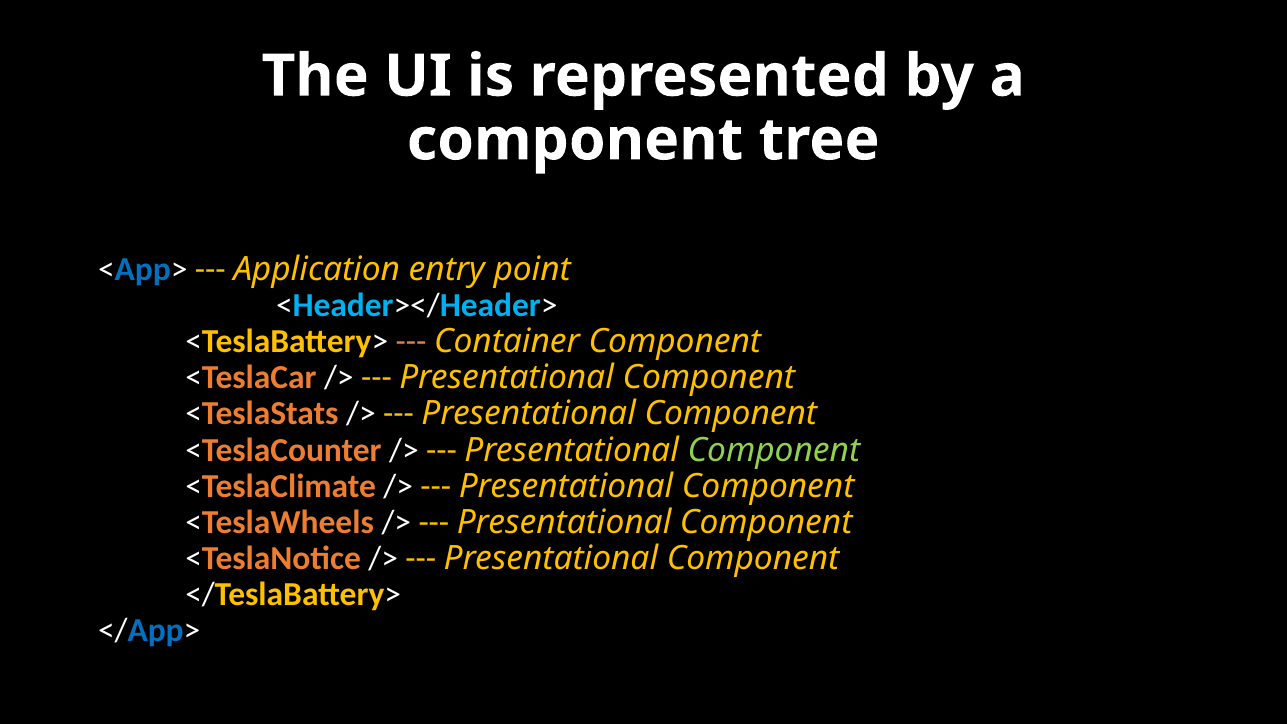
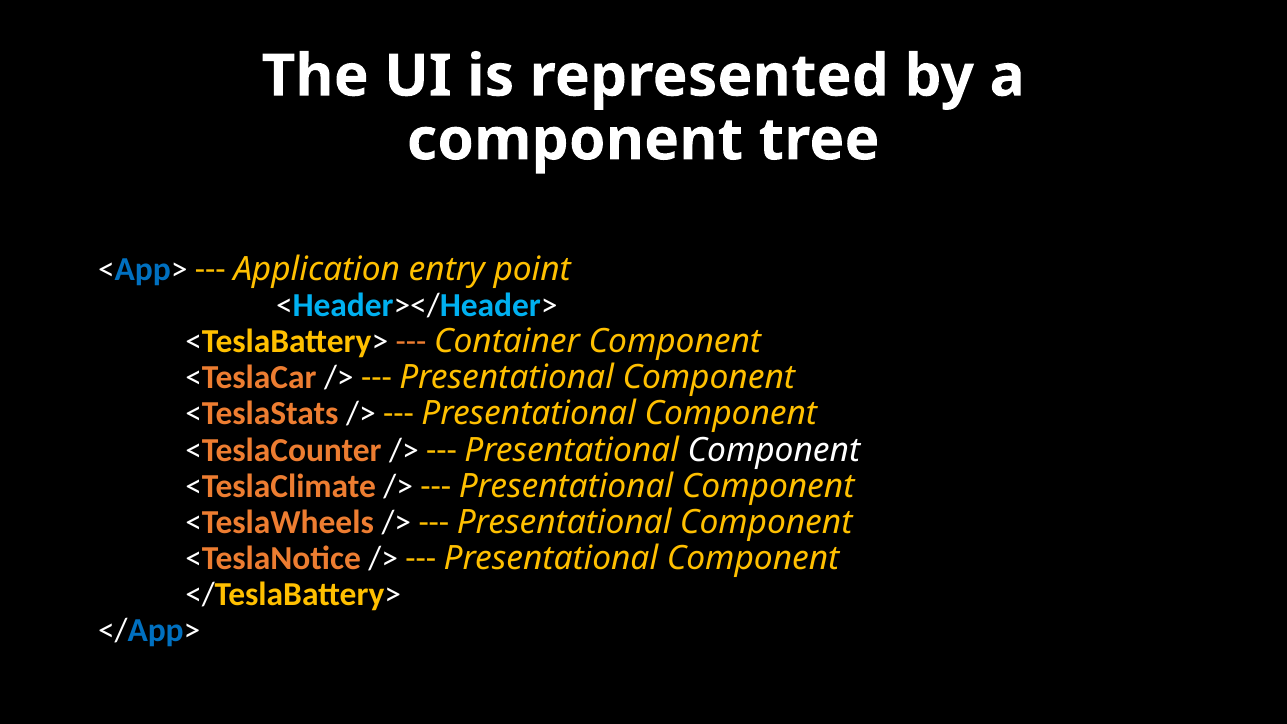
Component colour: light green -> white (774, 450)
